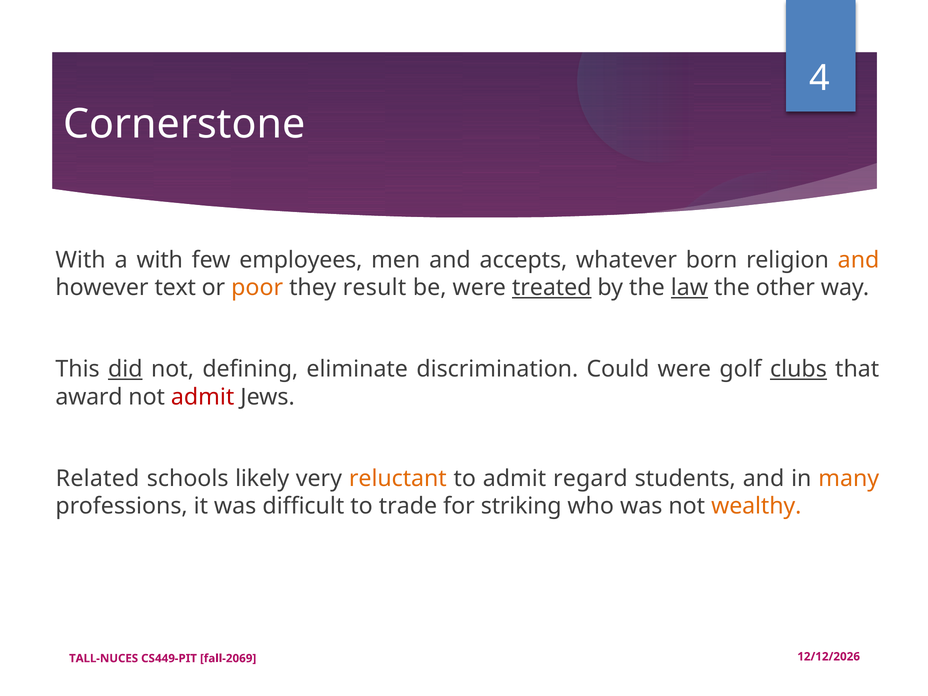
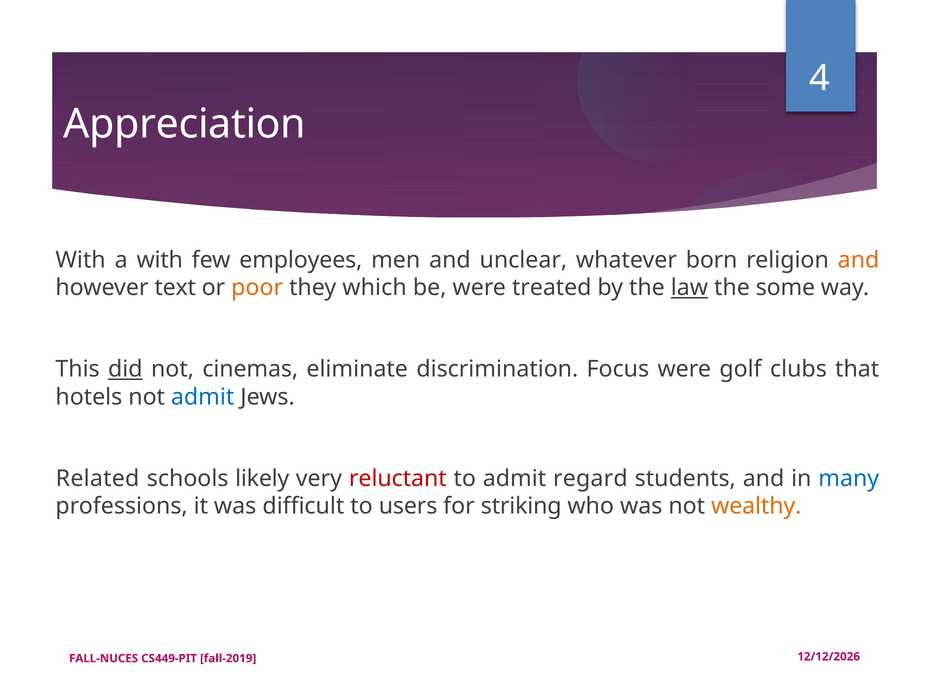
Cornerstone: Cornerstone -> Appreciation (185, 124)
accepts: accepts -> unclear (523, 260)
result: result -> which (375, 288)
treated underline: present -> none (552, 288)
other: other -> some (785, 288)
defining: defining -> cinemas (250, 369)
Could: Could -> Focus (618, 369)
clubs underline: present -> none (798, 369)
award: award -> hotels (89, 397)
admit colour: red -> blue (203, 397)
reluctant colour: orange -> red (398, 478)
many colour: orange -> blue (849, 478)
trade: trade -> users (408, 506)
TALL-NUCES: TALL-NUCES -> FALL-NUCES (104, 658)
fall-2069: fall-2069 -> fall-2019 (228, 658)
